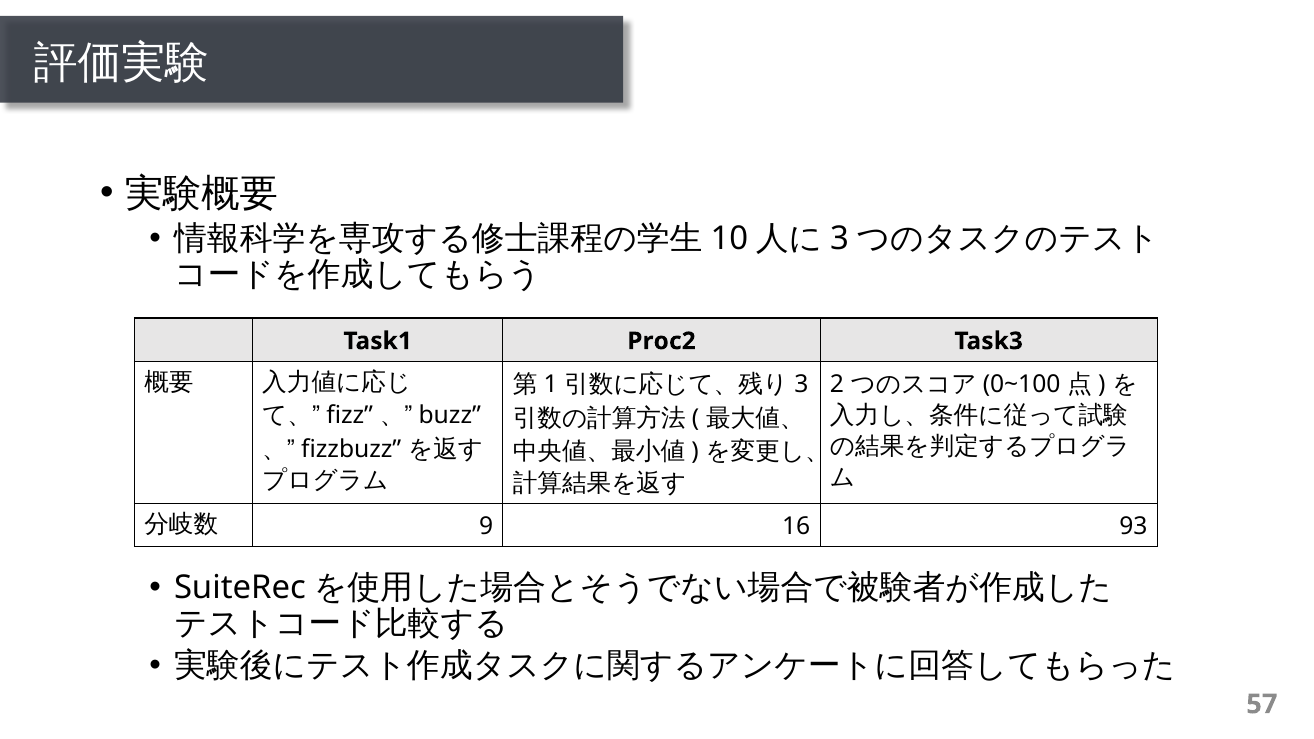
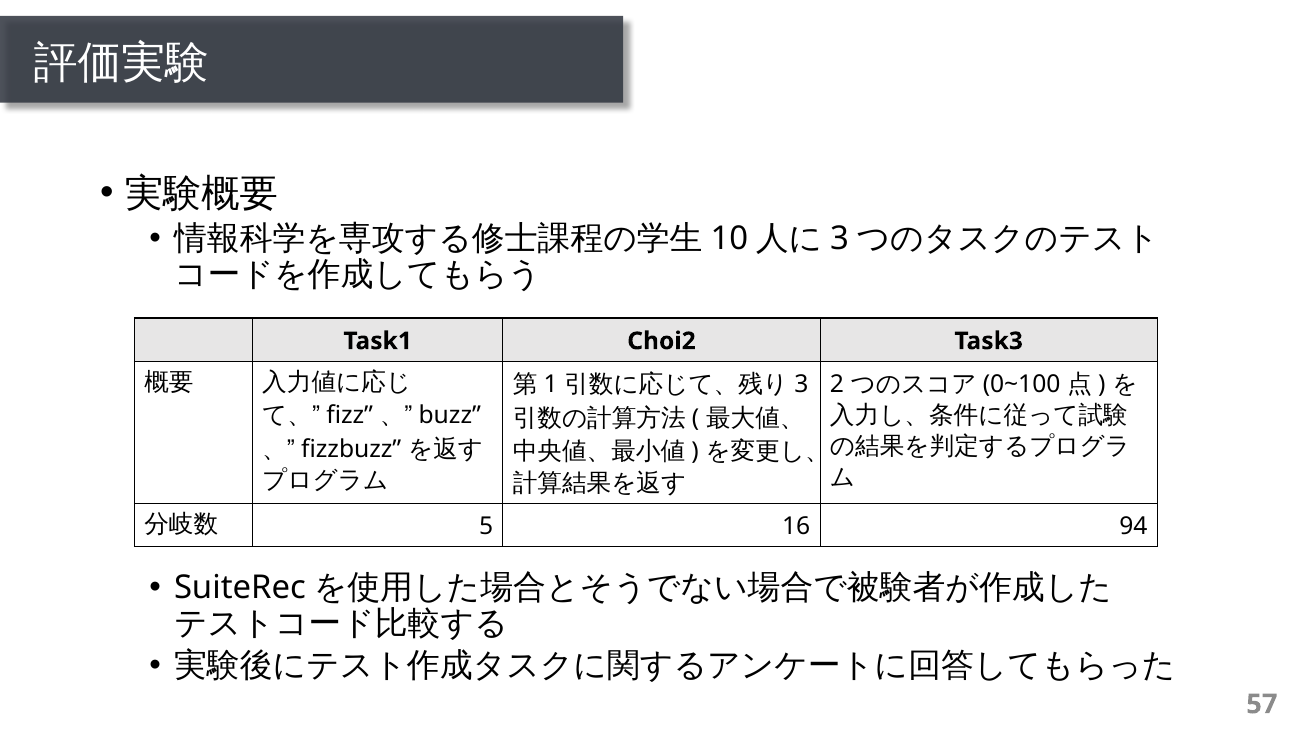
Proc2: Proc2 -> Choi2 (661, 341)
9: 9 -> 5 (486, 527)
93: 93 -> 94 (1133, 527)
